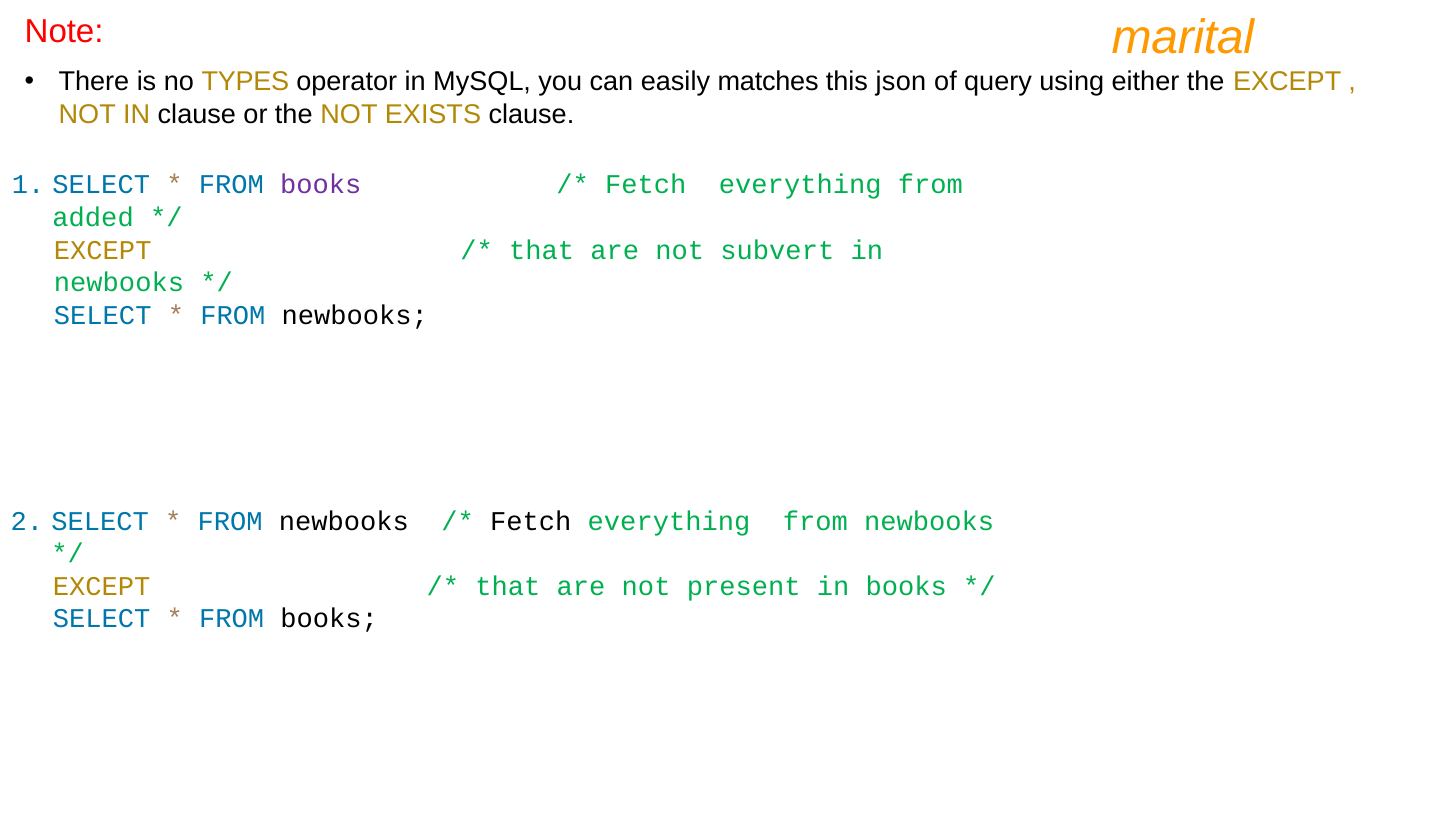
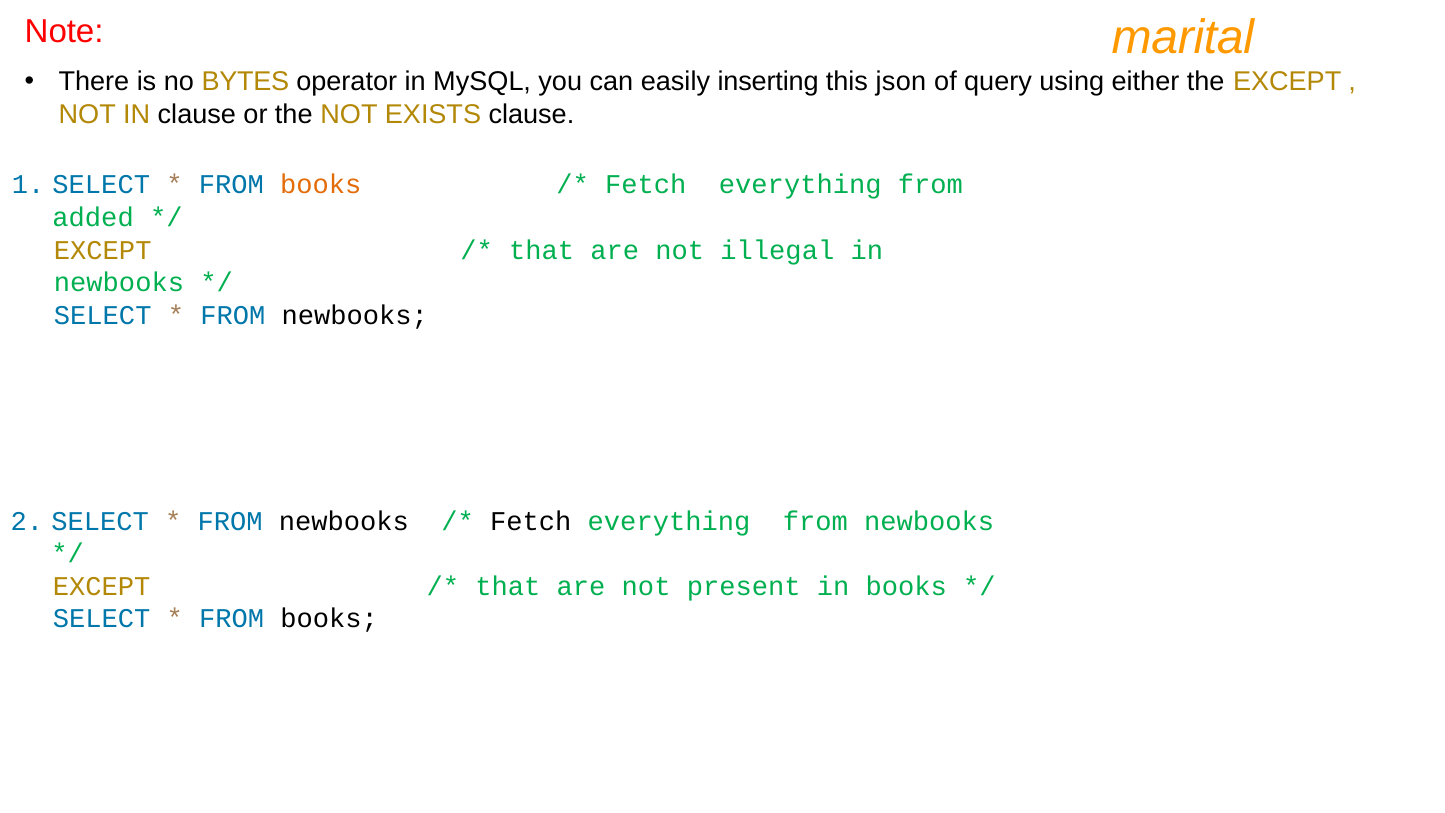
TYPES: TYPES -> BYTES (245, 82)
matches: matches -> inserting (768, 82)
books colour: purple -> orange (321, 185)
subvert: subvert -> illegal (777, 250)
